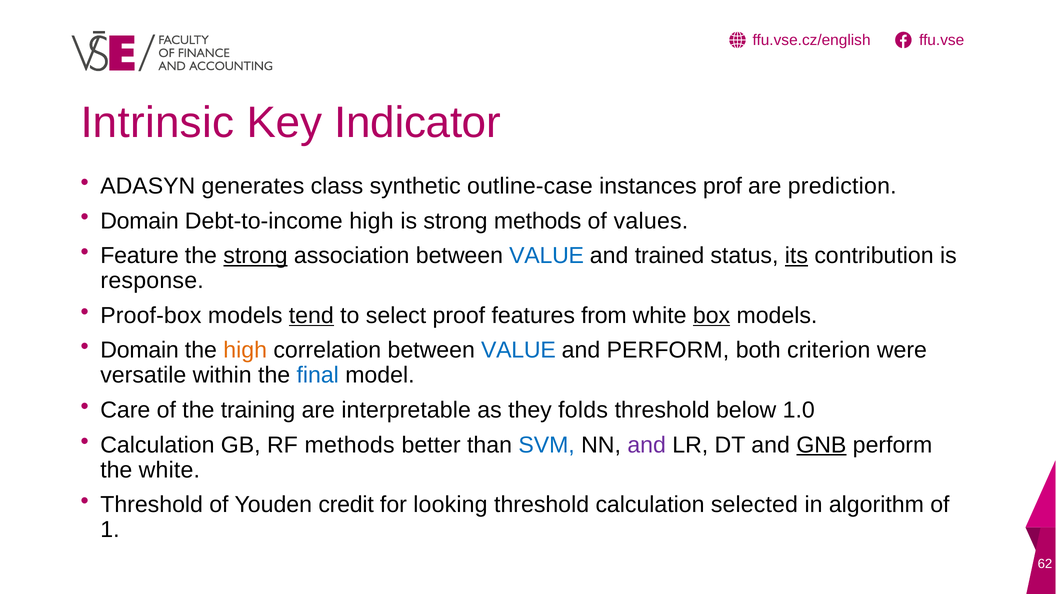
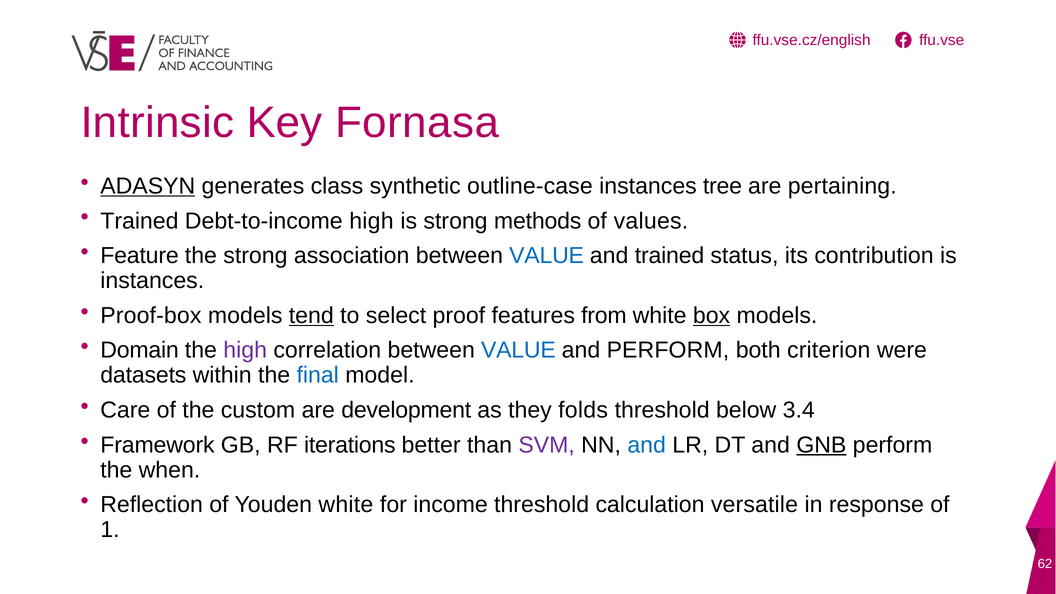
Indicator: Indicator -> Fornasa (417, 123)
ADASYN underline: none -> present (148, 186)
prof: prof -> tree (722, 186)
prediction: prediction -> pertaining (842, 186)
Domain: Domain -> Trained (139, 221)
strong underline: present -> none (255, 256)
its underline: present -> none (796, 256)
response: response -> instances (152, 281)
high colour: orange -> purple (245, 350)
versatile: versatile -> datasets (143, 375)
training: training -> custom (258, 410)
interpretable: interpretable -> development (406, 410)
1.0: 1.0 -> 3.4 (799, 410)
Calculation: Calculation -> Framework (157, 445)
RF methods: methods -> iterations (350, 445)
SVM colour: blue -> purple (547, 445)
and colour: purple -> blue (647, 445)
the white: white -> when (169, 470)
Threshold: Threshold -> Reflection (152, 505)
Youden credit: credit -> white (346, 505)
looking: looking -> income (451, 505)
selected: selected -> versatile (754, 505)
algorithm: algorithm -> response (876, 505)
